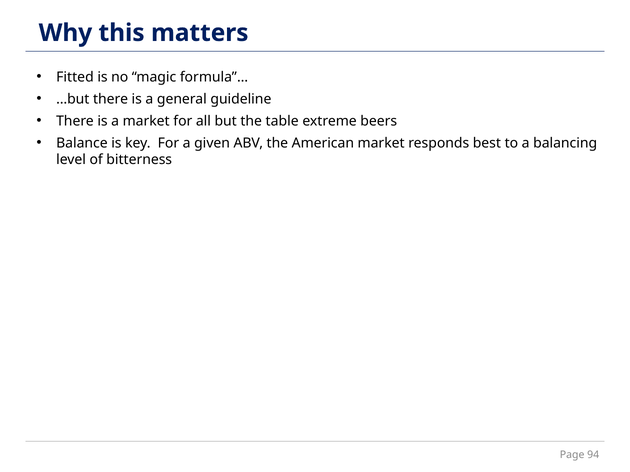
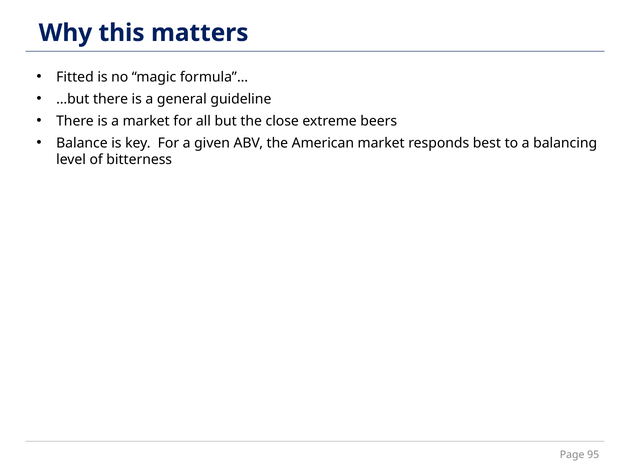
table: table -> close (282, 121)
94: 94 -> 95 (593, 455)
